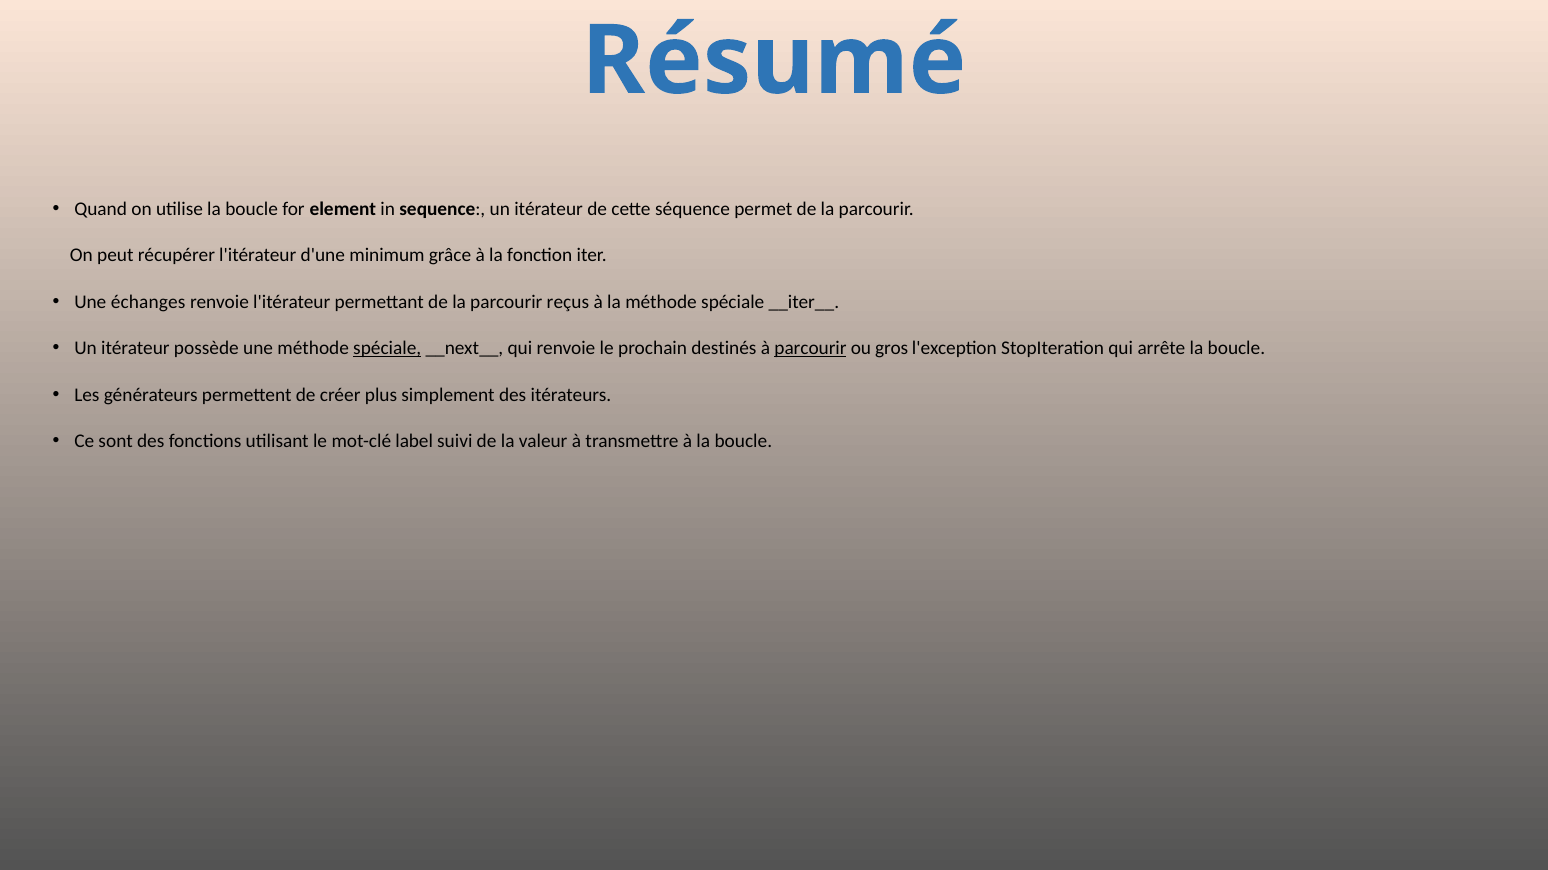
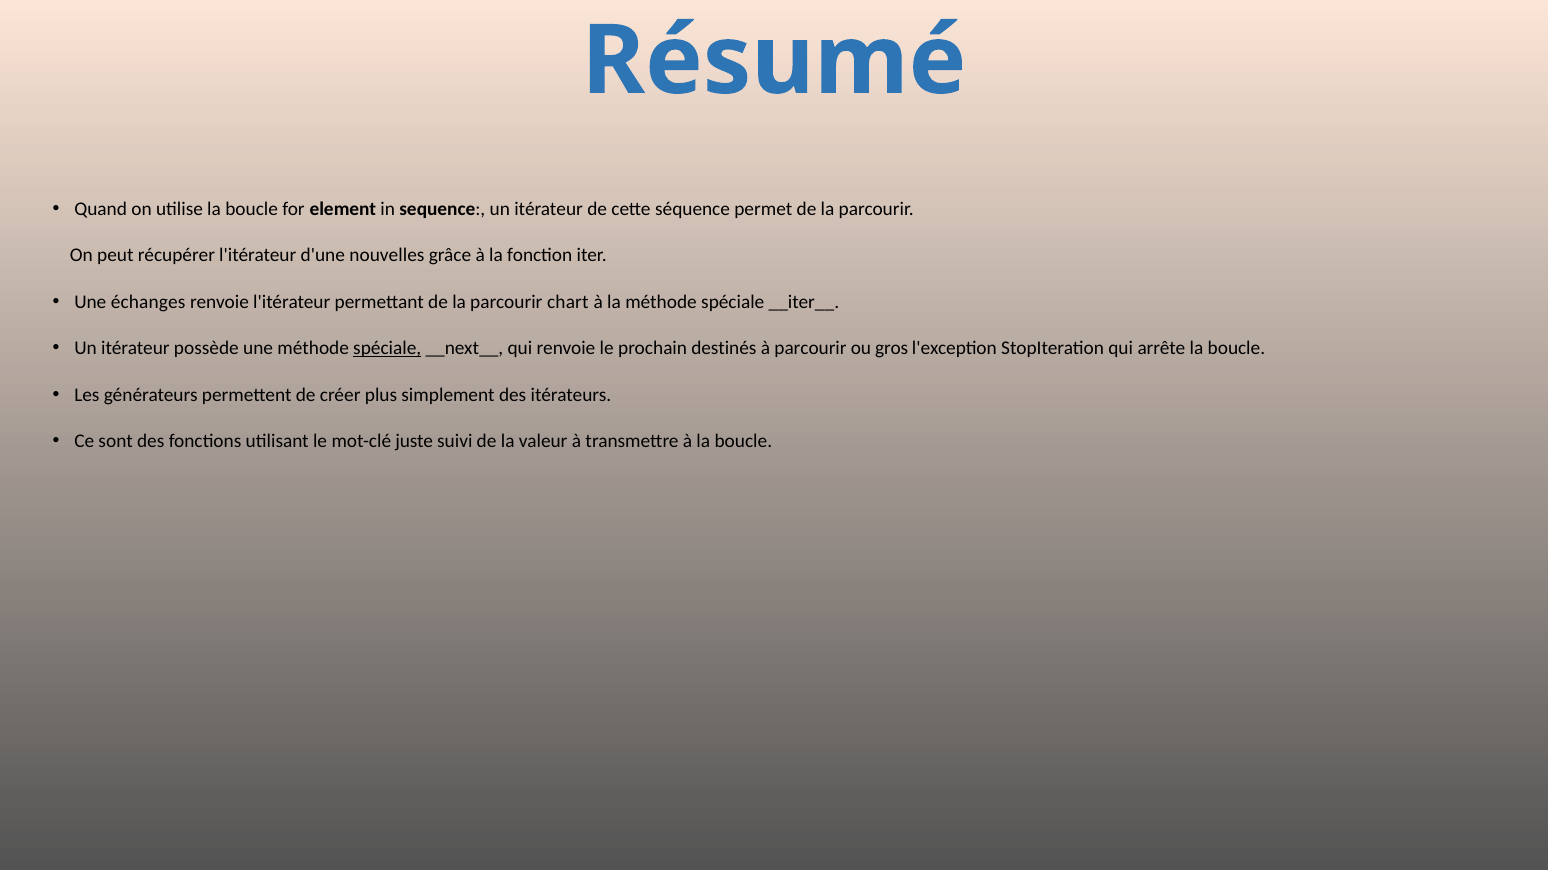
minimum: minimum -> nouvelles (387, 256)
reçus: reçus -> chart (568, 302)
parcourir underline: present -> none (810, 349)
label: label -> juste (414, 441)
